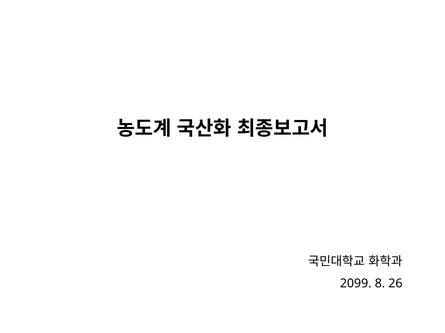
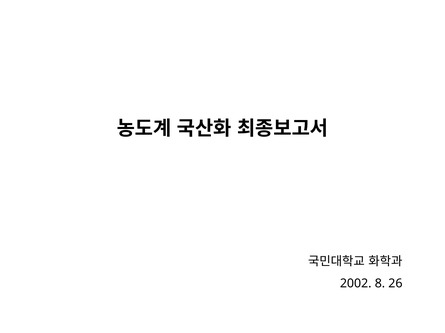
2099: 2099 -> 2002 (356, 284)
